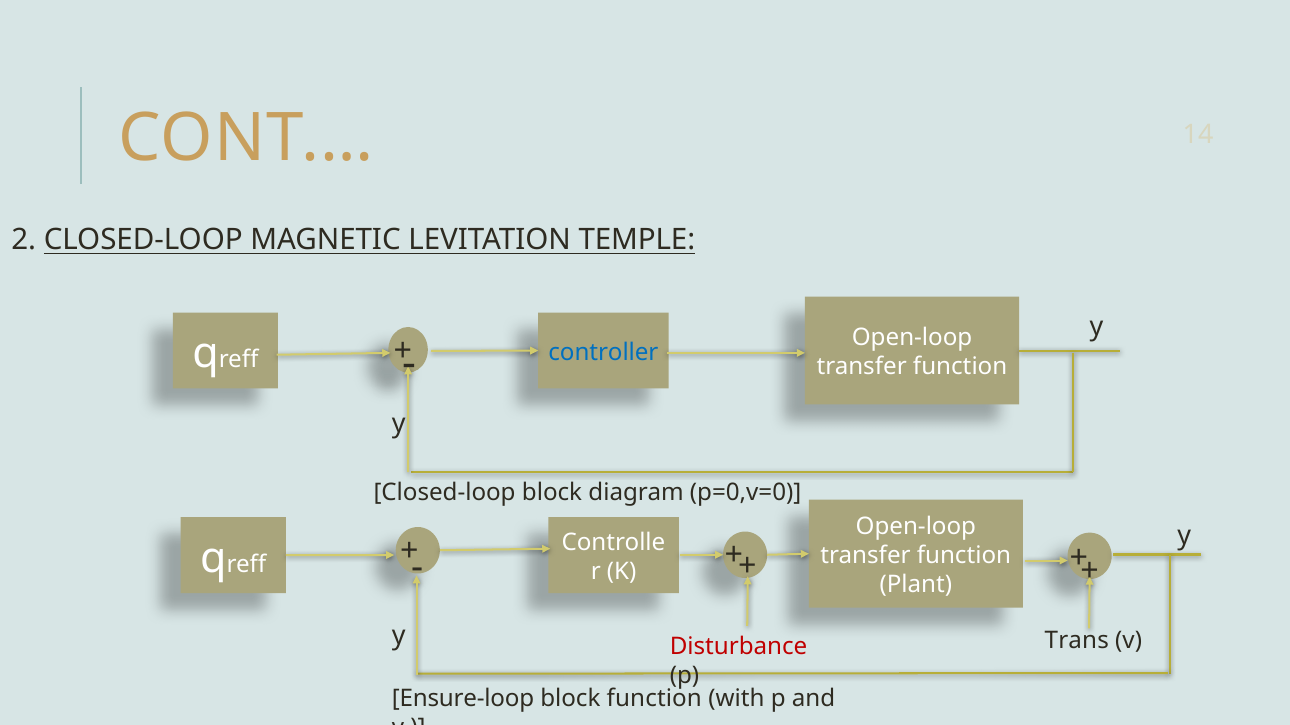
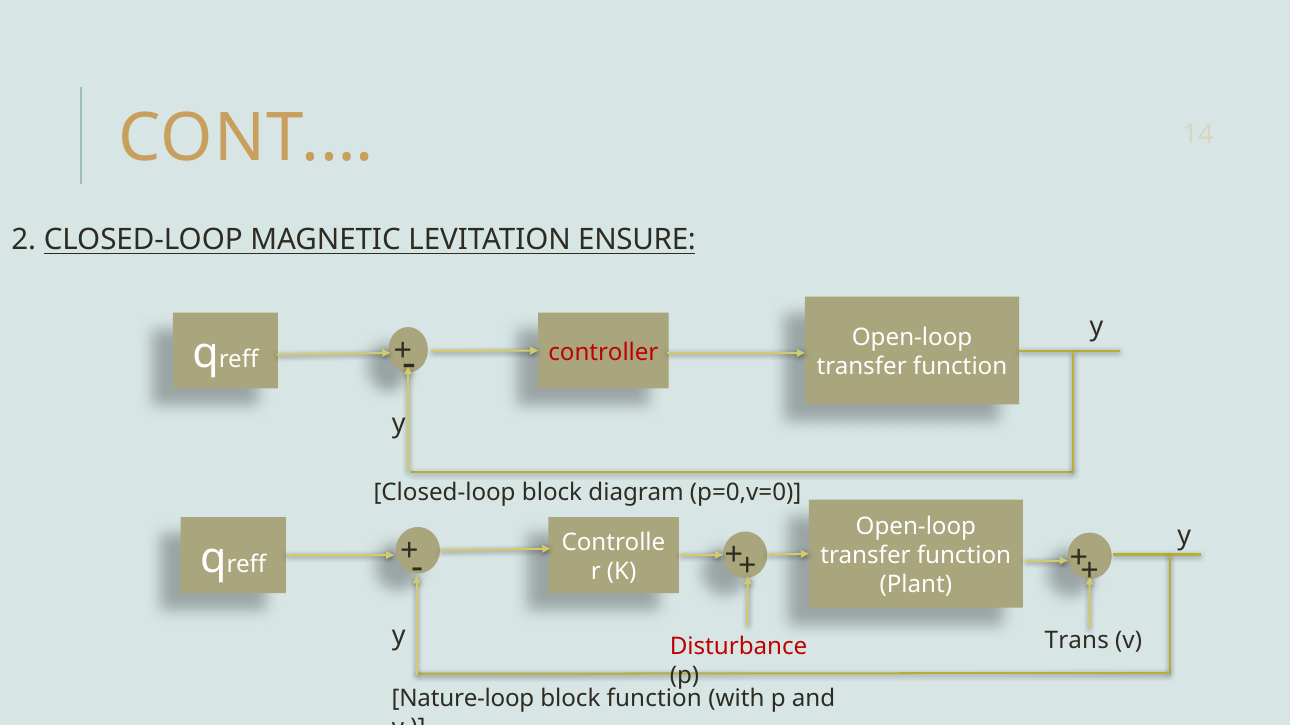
TEMPLE: TEMPLE -> ENSURE (637, 240)
controller colour: blue -> red (603, 353)
Ensure-loop: Ensure-loop -> Nature-loop (463, 699)
